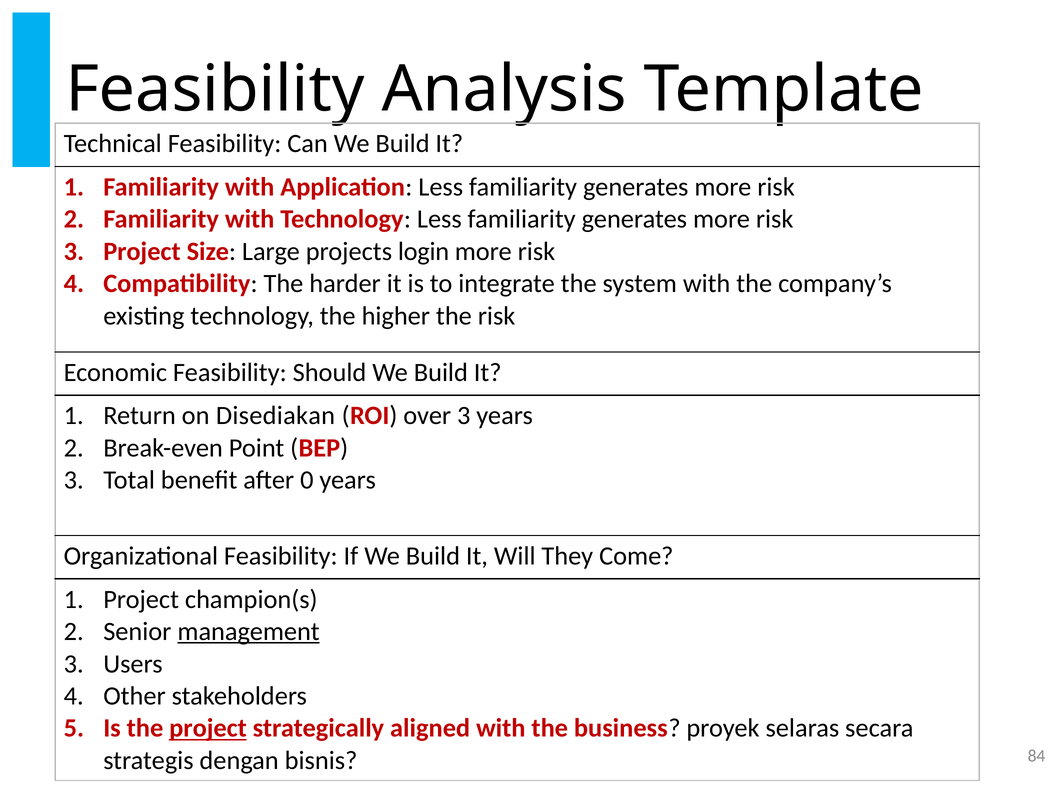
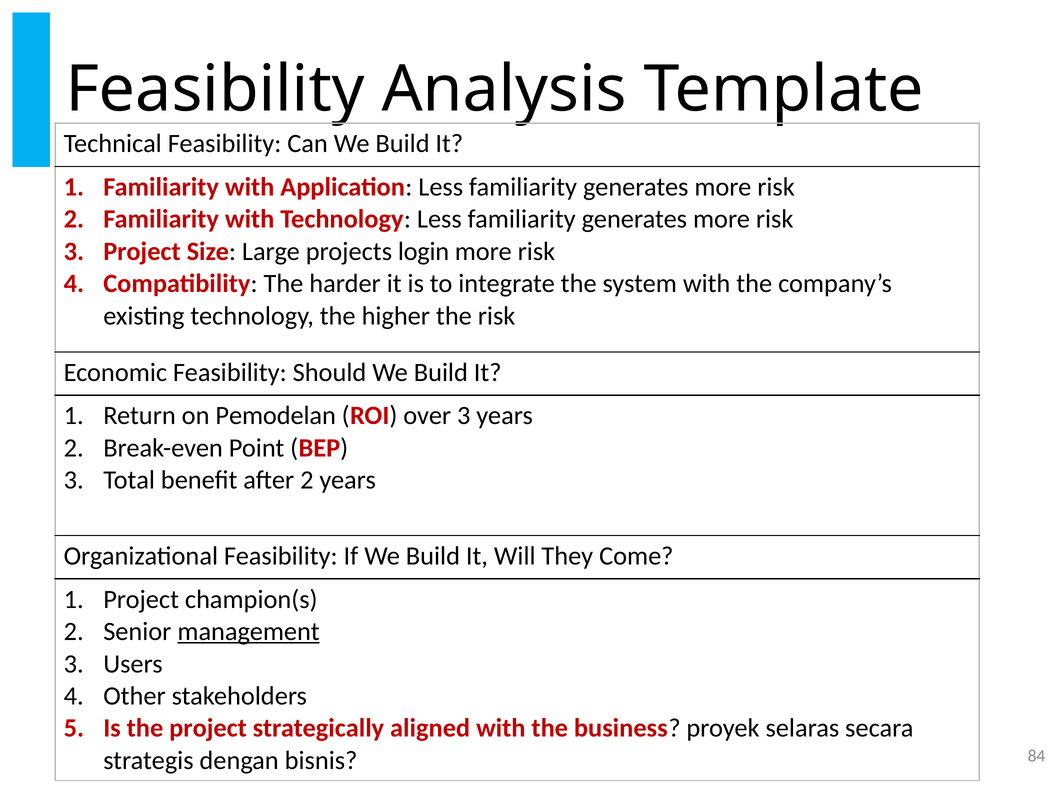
Disediakan: Disediakan -> Pemodelan (276, 416)
after 0: 0 -> 2 (307, 480)
project underline: present -> none (208, 728)
